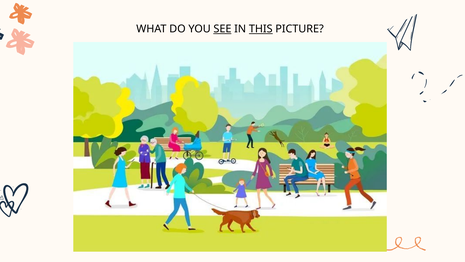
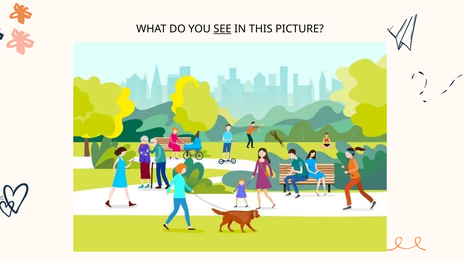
THIS underline: present -> none (261, 29)
